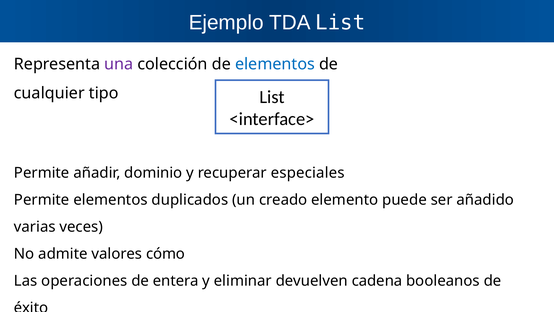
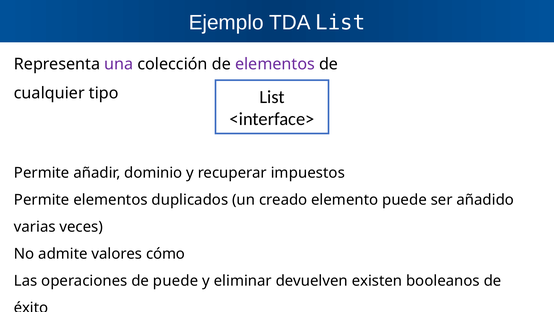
elementos colour: blue -> purple (275, 64)
especiales: especiales -> impuestos (308, 173)
de entera: entera -> puede (176, 281)
cadena: cadena -> existen (377, 281)
